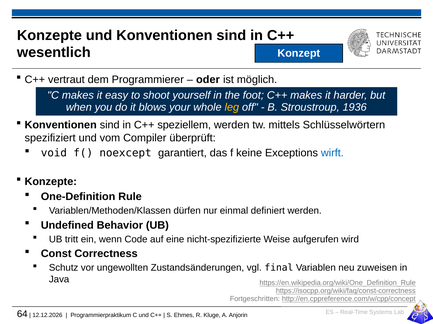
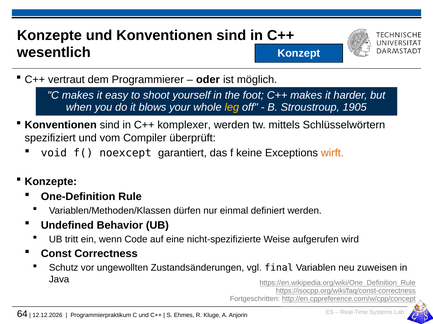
1936: 1936 -> 1905 (355, 108)
speziellem: speziellem -> komplexer (184, 125)
wirft colour: blue -> orange (332, 153)
